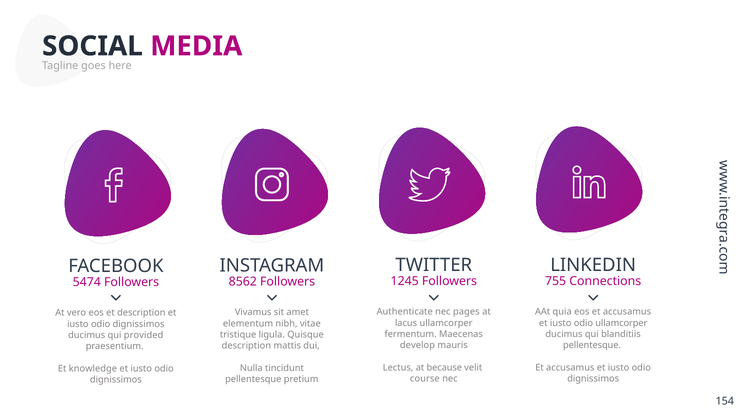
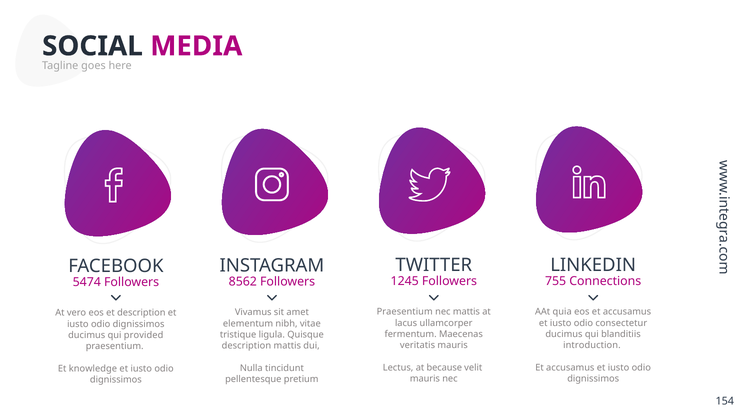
Authenticate: Authenticate -> Praesentium (405, 312)
nec pages: pages -> mattis (466, 312)
odio ullamcorper: ullamcorper -> consectetur (621, 323)
develop: develop -> veritatis (417, 346)
pellentesque: pellentesque -> introduction (592, 346)
course: course -> mauris (425, 379)
